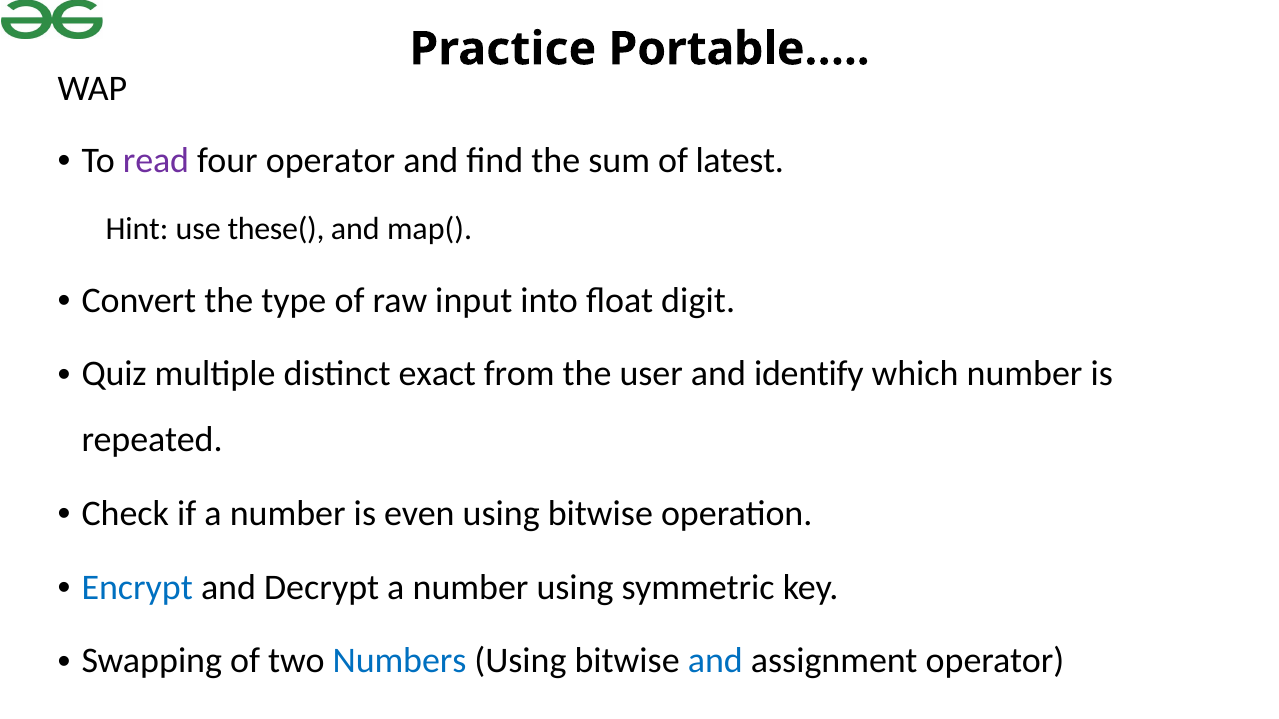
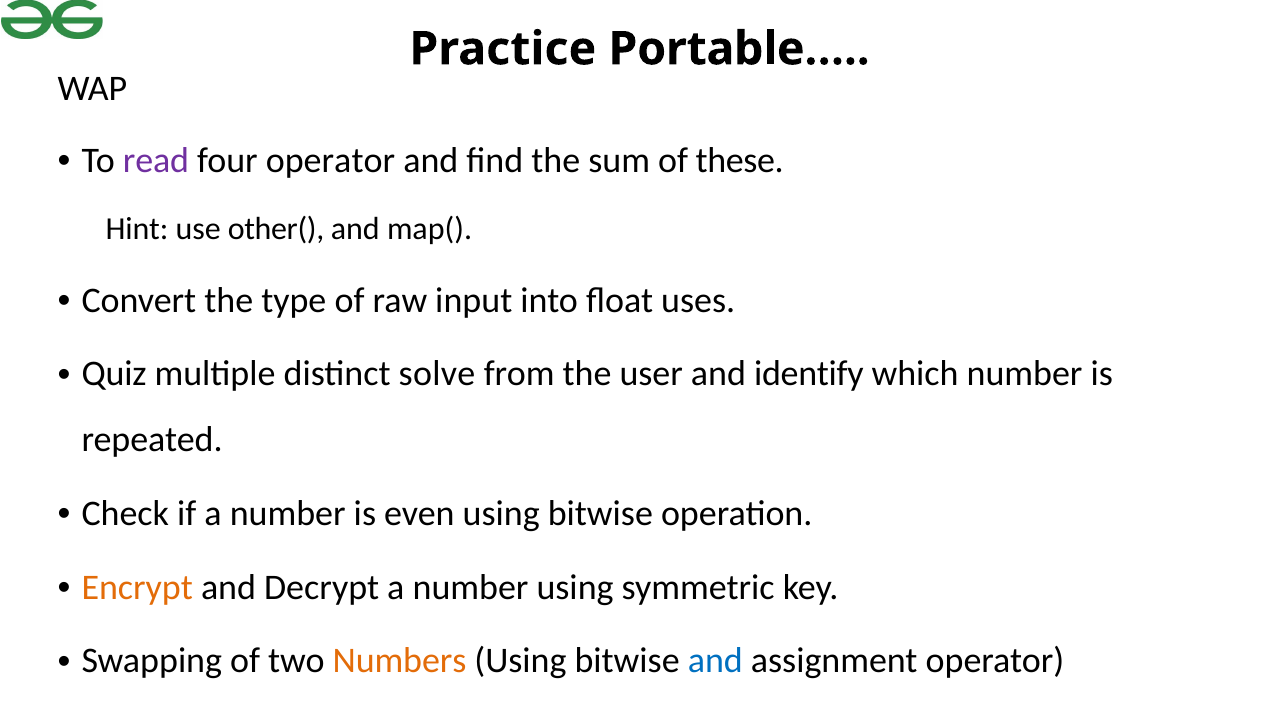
latest: latest -> these (740, 160)
these(: these( -> other( (276, 229)
digit: digit -> uses (698, 301)
exact: exact -> solve (437, 374)
Encrypt colour: blue -> orange (137, 587)
Numbers colour: blue -> orange (400, 661)
